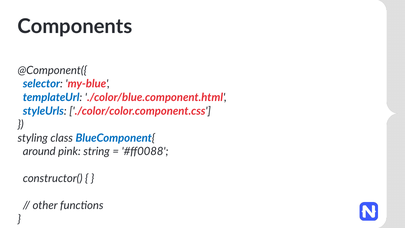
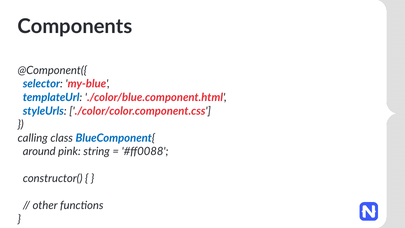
styling: styling -> calling (33, 138)
